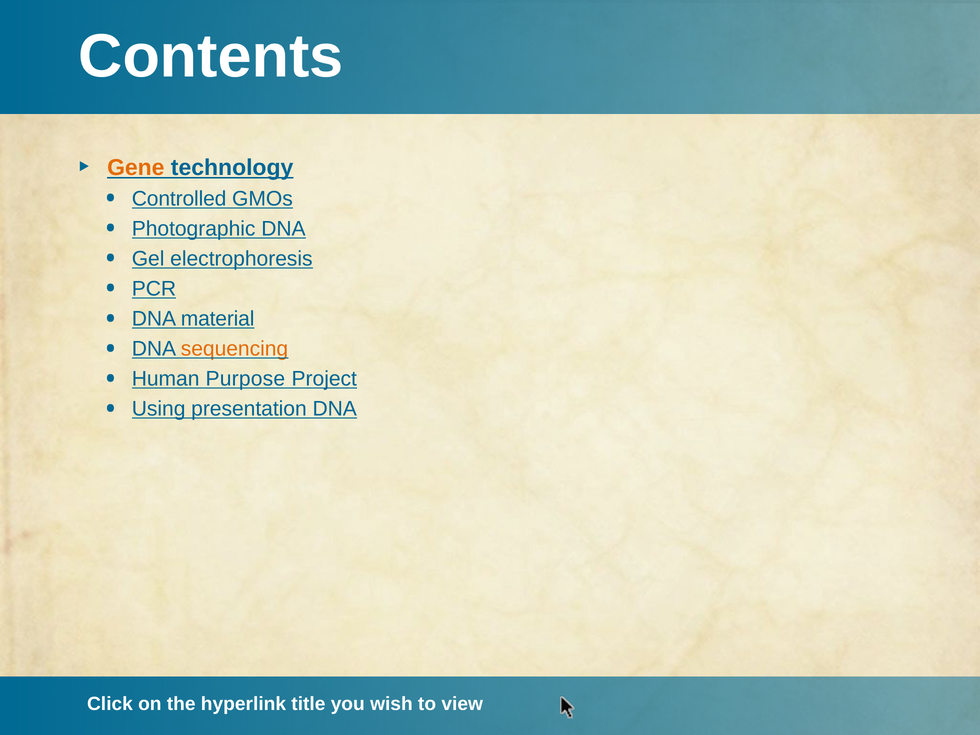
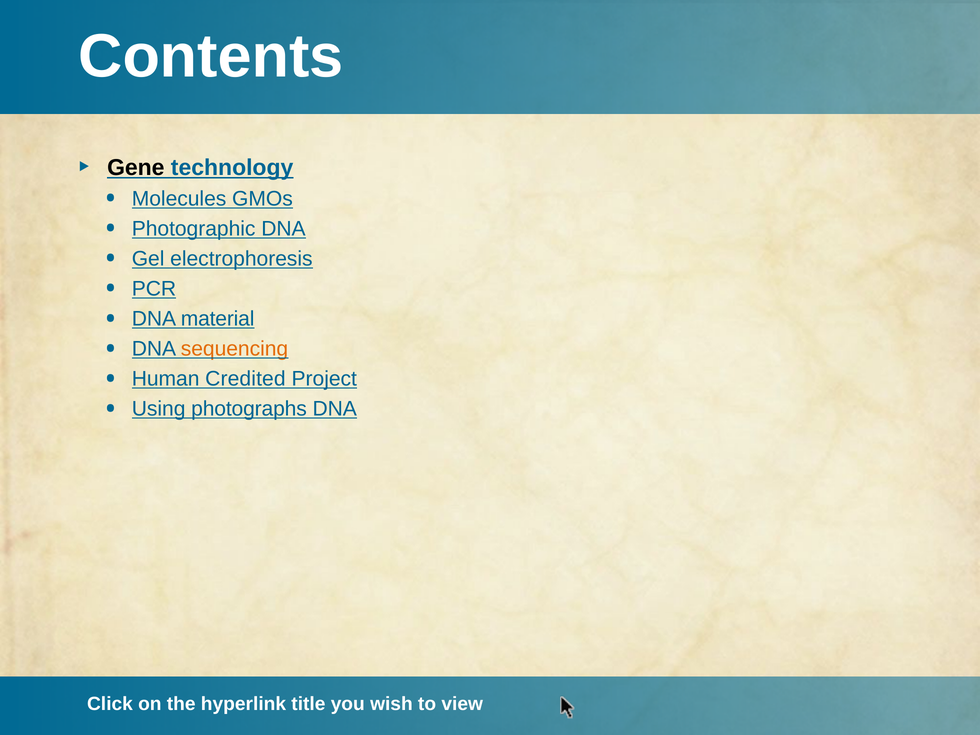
Gene colour: orange -> black (136, 168)
Controlled: Controlled -> Molecules (179, 199)
Purpose: Purpose -> Credited (245, 379)
presentation: presentation -> photographs (249, 409)
